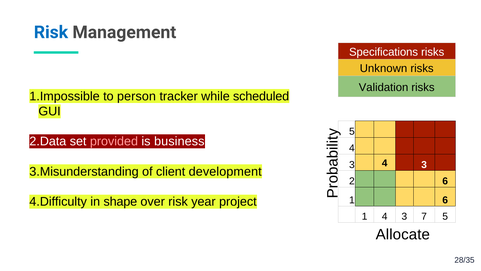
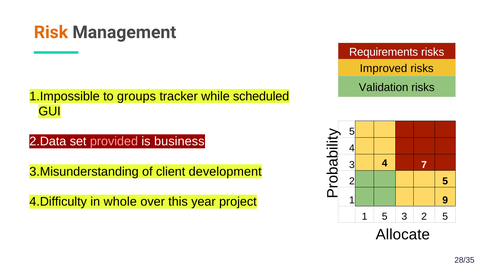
Risk colour: blue -> orange (51, 32)
Specifications: Specifications -> Requirements (384, 52)
Unknown: Unknown -> Improved (384, 68)
person: person -> groups (136, 96)
3 4 3: 3 -> 7 (424, 165)
6: 6 -> 5 (445, 181)
1 6: 6 -> 9 (445, 200)
shape: shape -> whole (120, 201)
over risk: risk -> this (178, 201)
1 4: 4 -> 5 (385, 216)
3 7: 7 -> 2 (424, 216)
